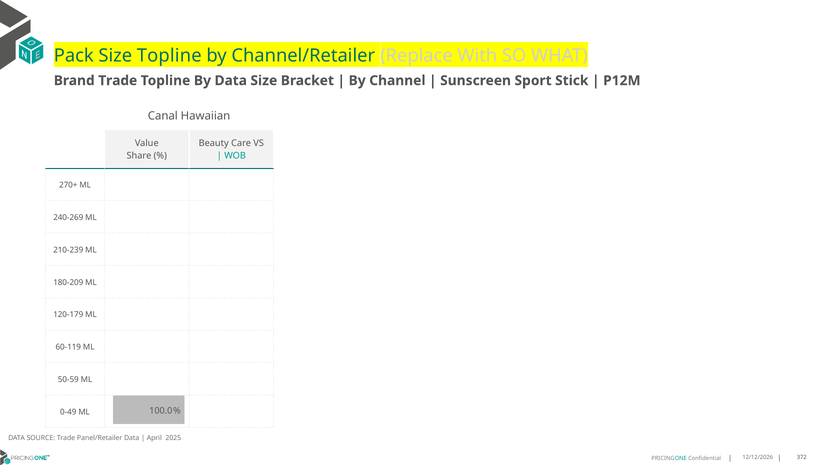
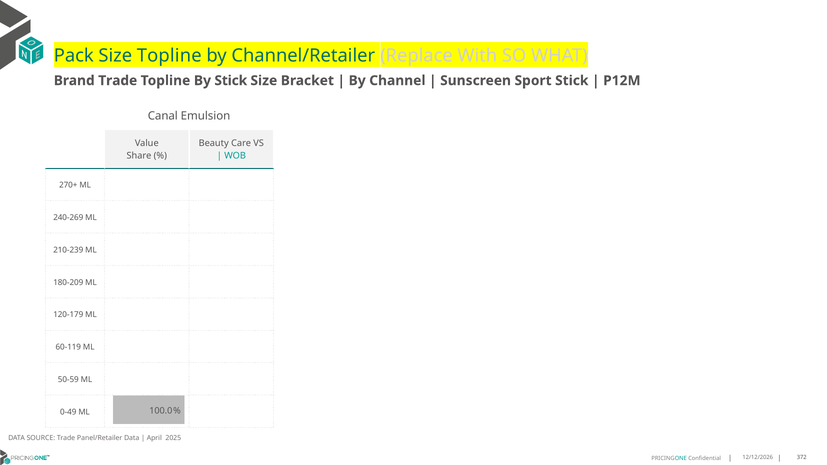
By Data: Data -> Stick (231, 81)
Hawaiian: Hawaiian -> Emulsion (206, 116)
